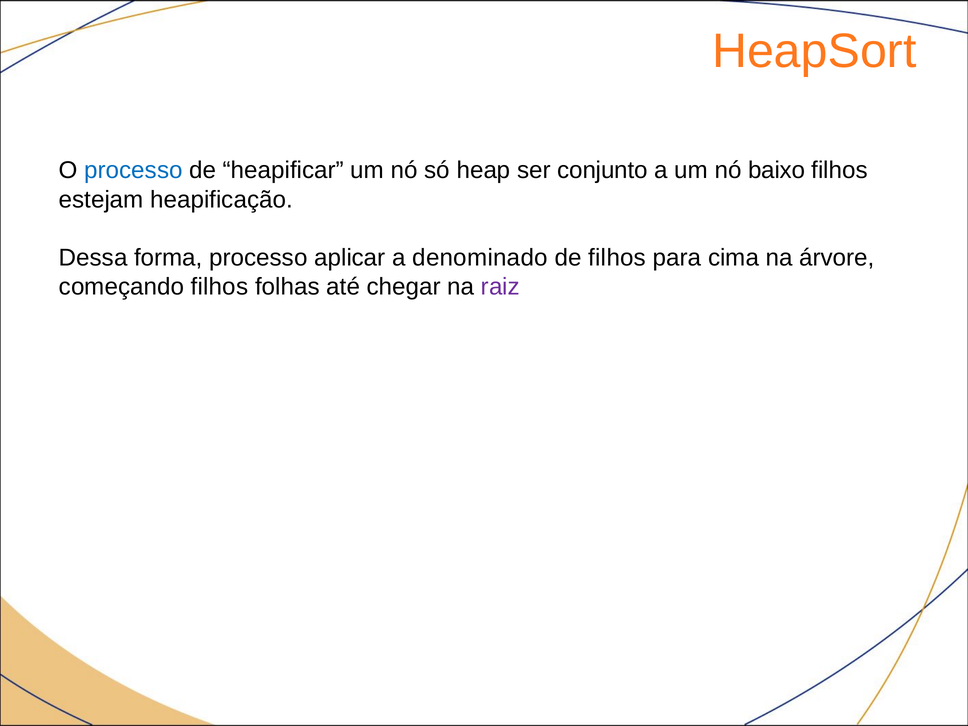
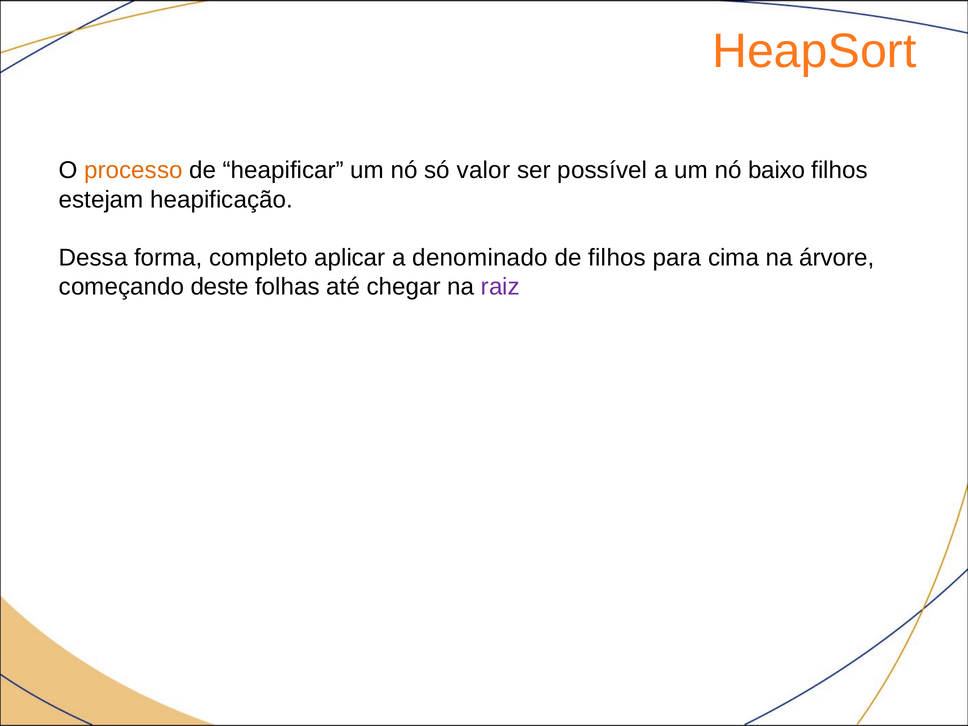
processo colour: blue -> orange (133, 170)
heap: heap -> valor (483, 170)
conjunto: conjunto -> possível (602, 170)
forma processo: processo -> completo (258, 258)
começando filhos: filhos -> deste (220, 287)
